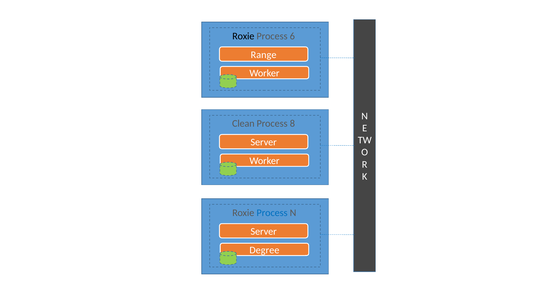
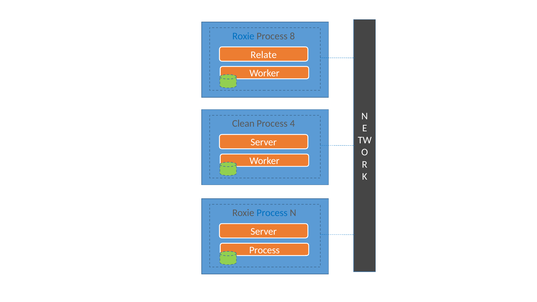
Roxie colour: black -> blue (243, 36)
6: 6 -> 8 (292, 36)
Range: Range -> Relate (264, 55)
8: 8 -> 4 (292, 124)
Degree: Degree -> Process (264, 250)
